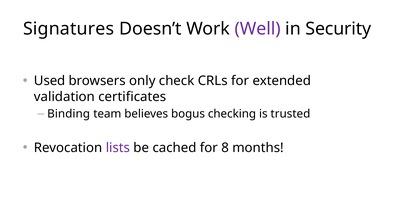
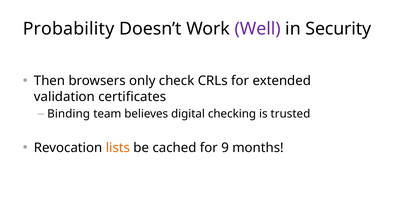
Signatures: Signatures -> Probability (69, 29)
Used: Used -> Then (50, 81)
bogus: bogus -> digital (188, 114)
lists colour: purple -> orange (118, 148)
8: 8 -> 9 (225, 148)
